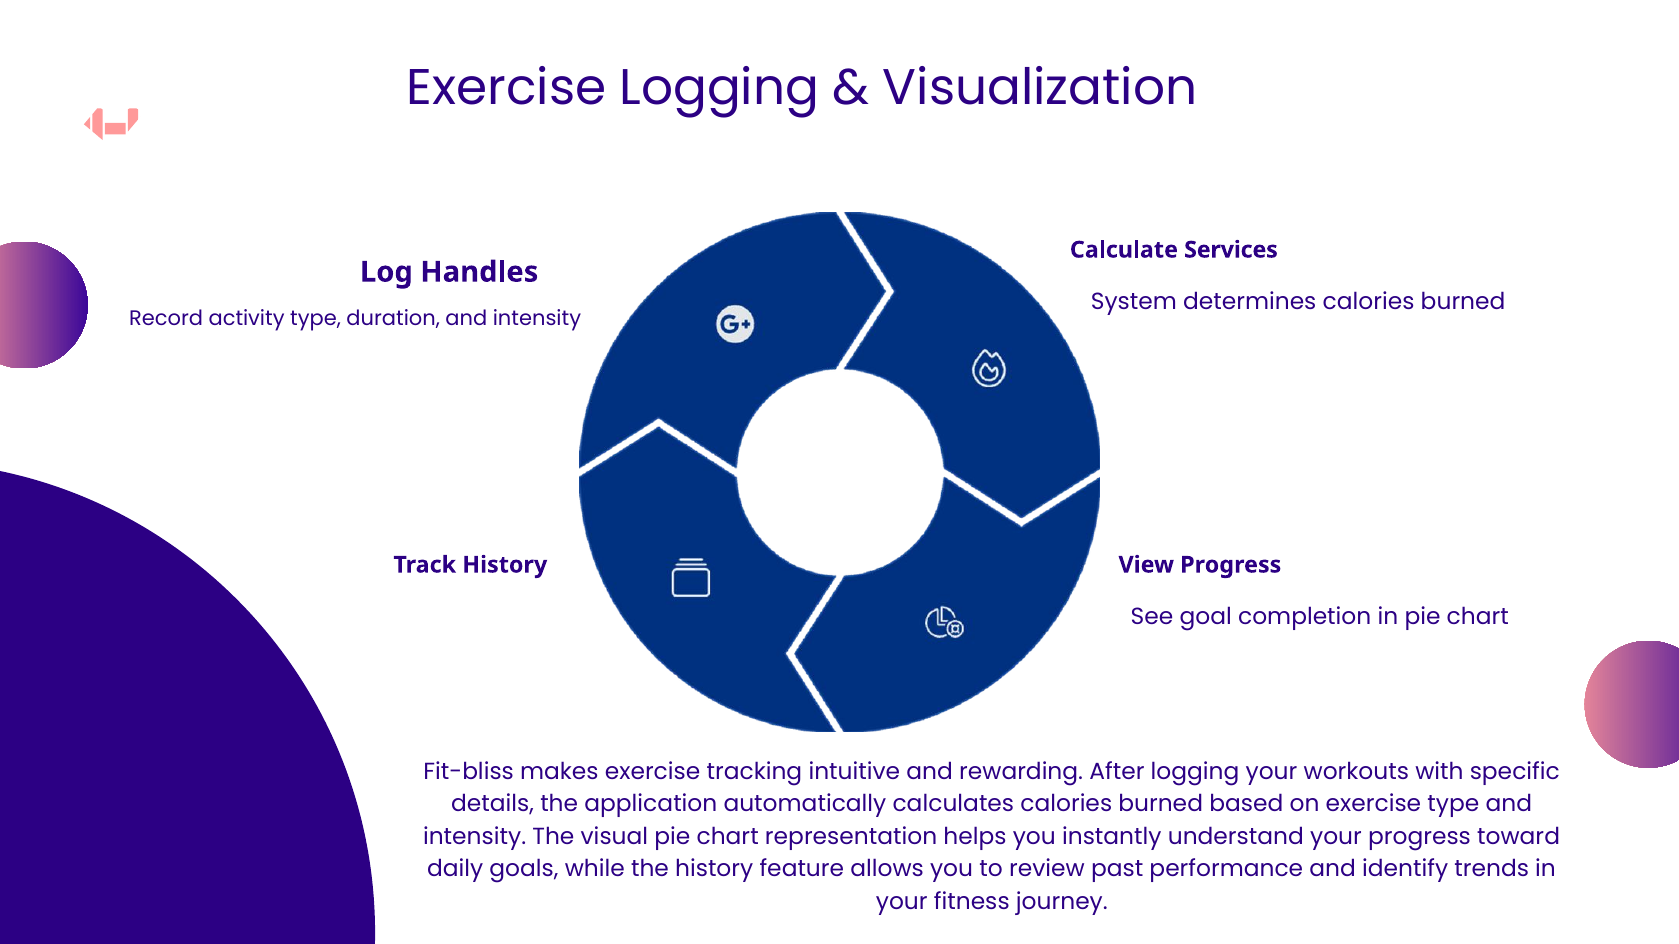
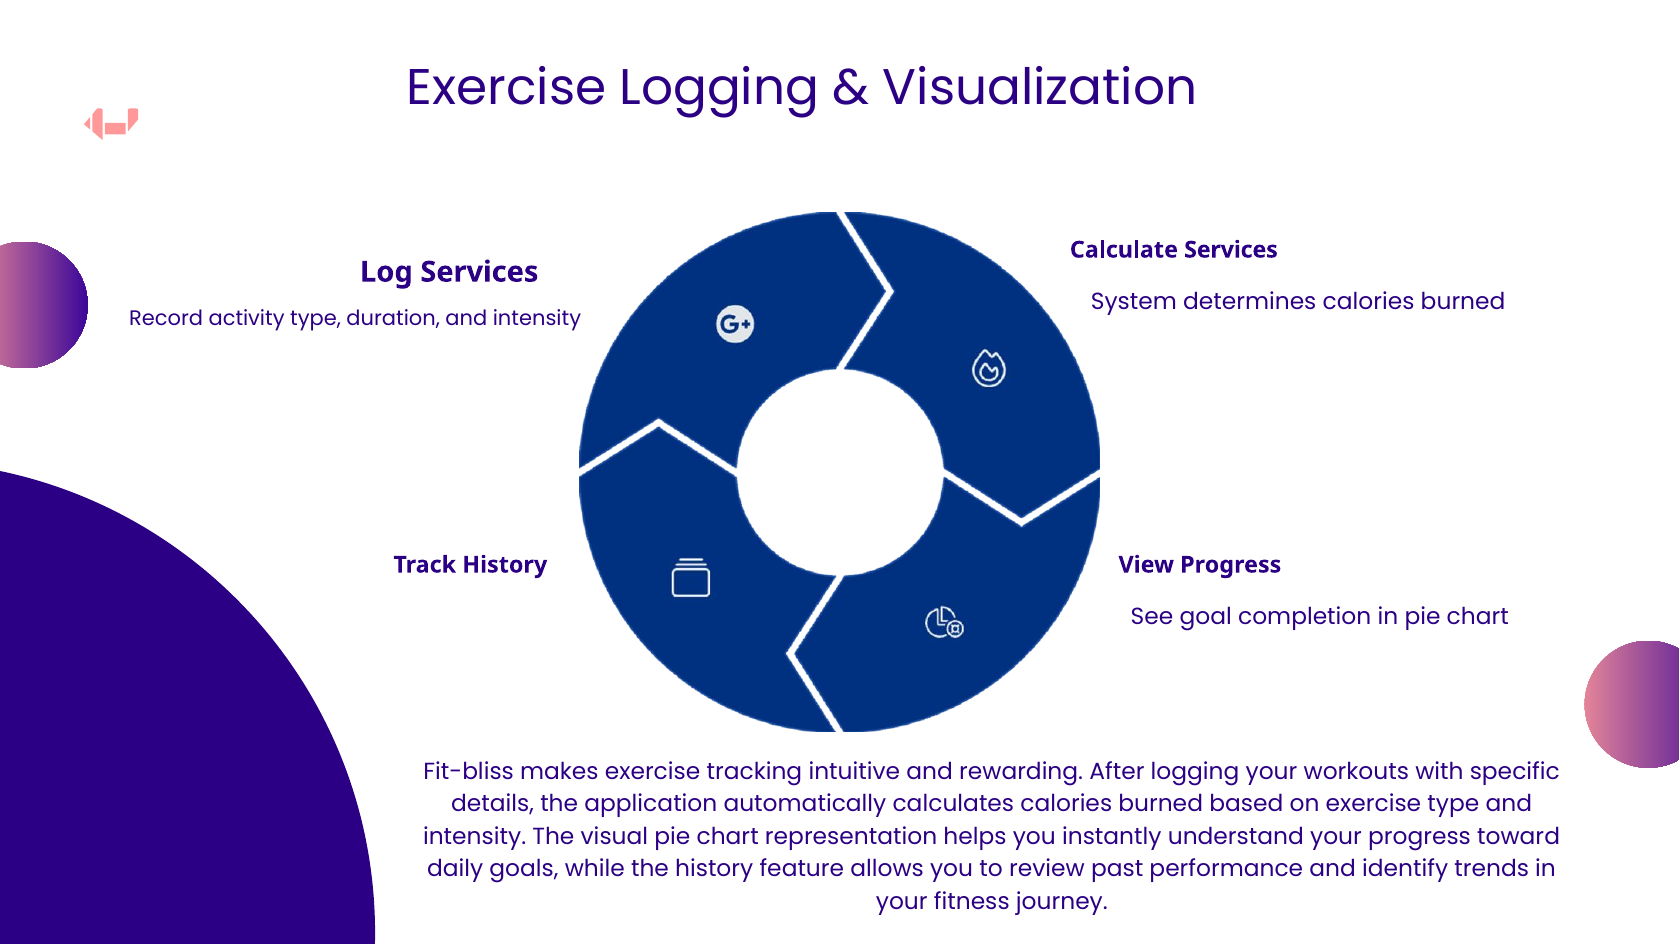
Log Handles: Handles -> Services (479, 272)
